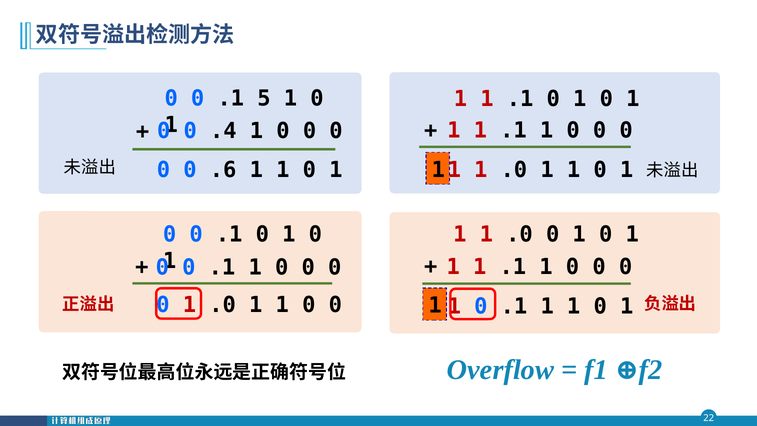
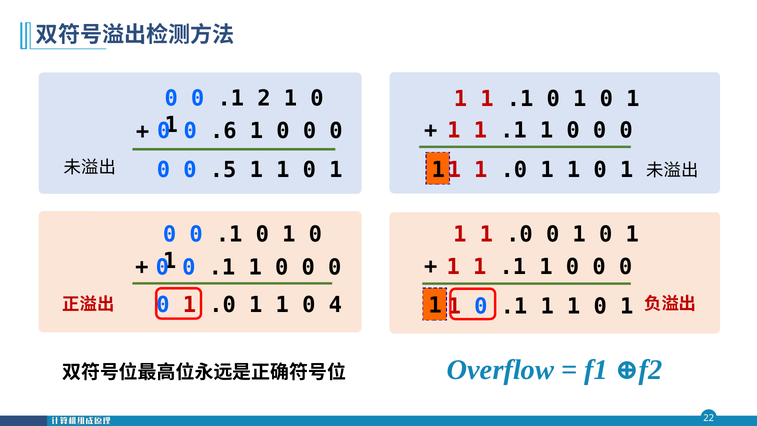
5: 5 -> 2 (264, 98)
.4: .4 -> .6 (223, 131)
.6: .6 -> .5 (223, 170)
1 1 0 0: 0 -> 4 (335, 305)
